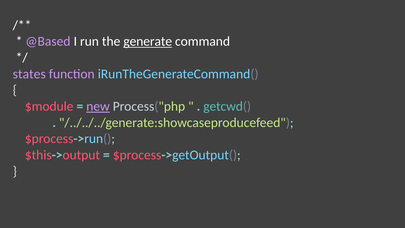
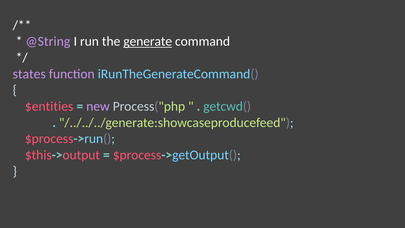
@Based: @Based -> @String (48, 42)
$module: $module -> $entities (49, 106)
new underline: present -> none (98, 106)
